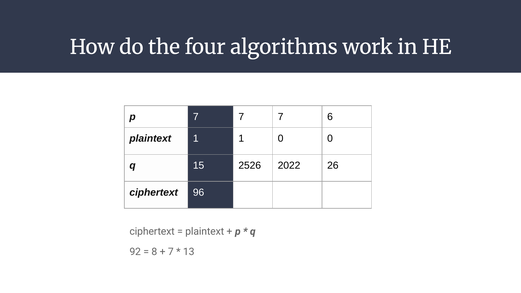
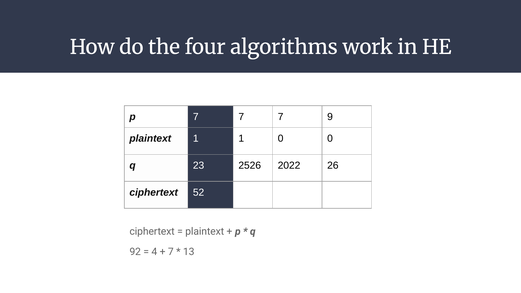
6: 6 -> 9 (330, 117)
15: 15 -> 23 (199, 166)
96: 96 -> 52 (199, 192)
8: 8 -> 4 (154, 252)
